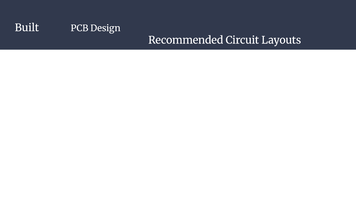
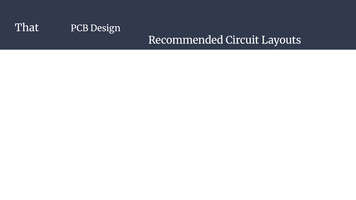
Built: Built -> That (27, 28)
